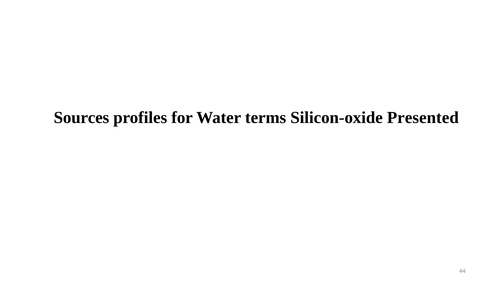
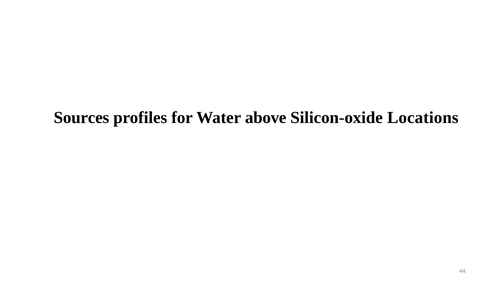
terms: terms -> above (266, 117)
Presented: Presented -> Locations (423, 117)
